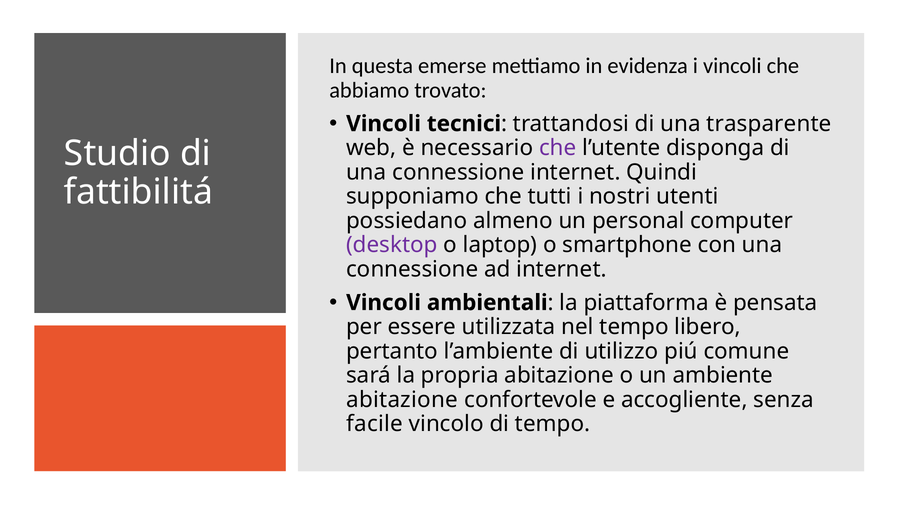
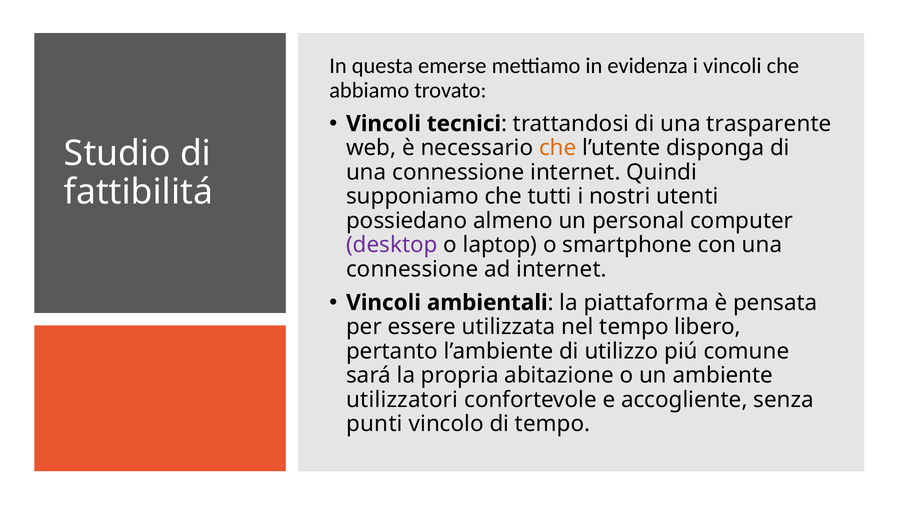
che colour: purple -> orange (558, 148)
abitazione: abitazione -> utilizzatori (402, 400)
facile: facile -> punti (374, 424)
